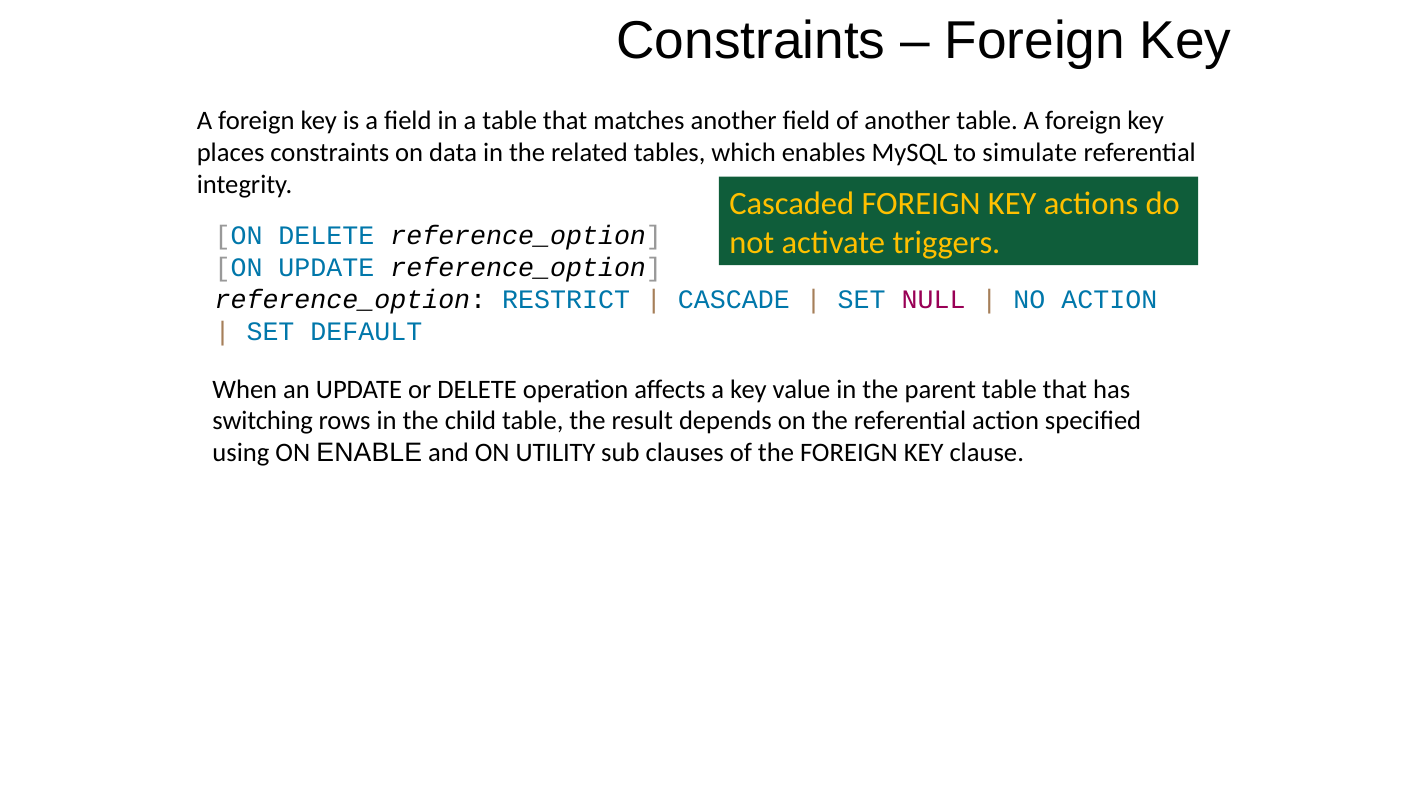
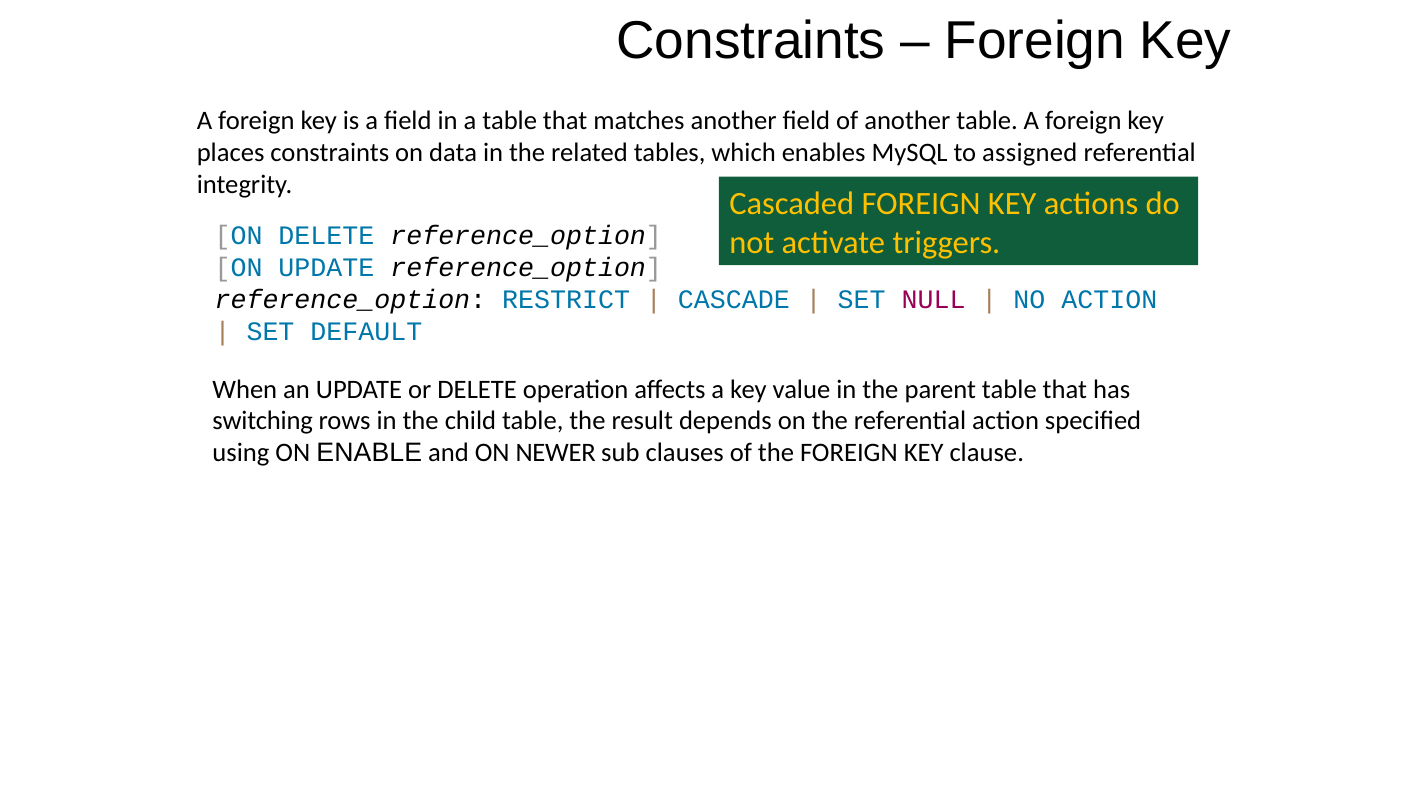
simulate: simulate -> assigned (1030, 153)
UTILITY: UTILITY -> NEWER (556, 453)
